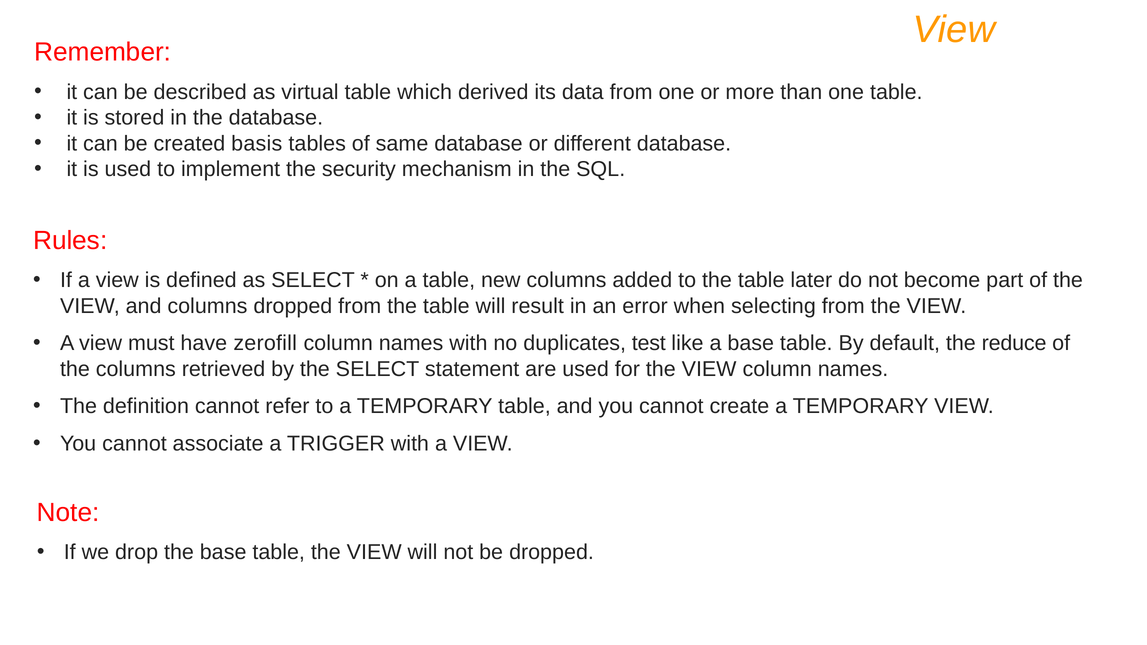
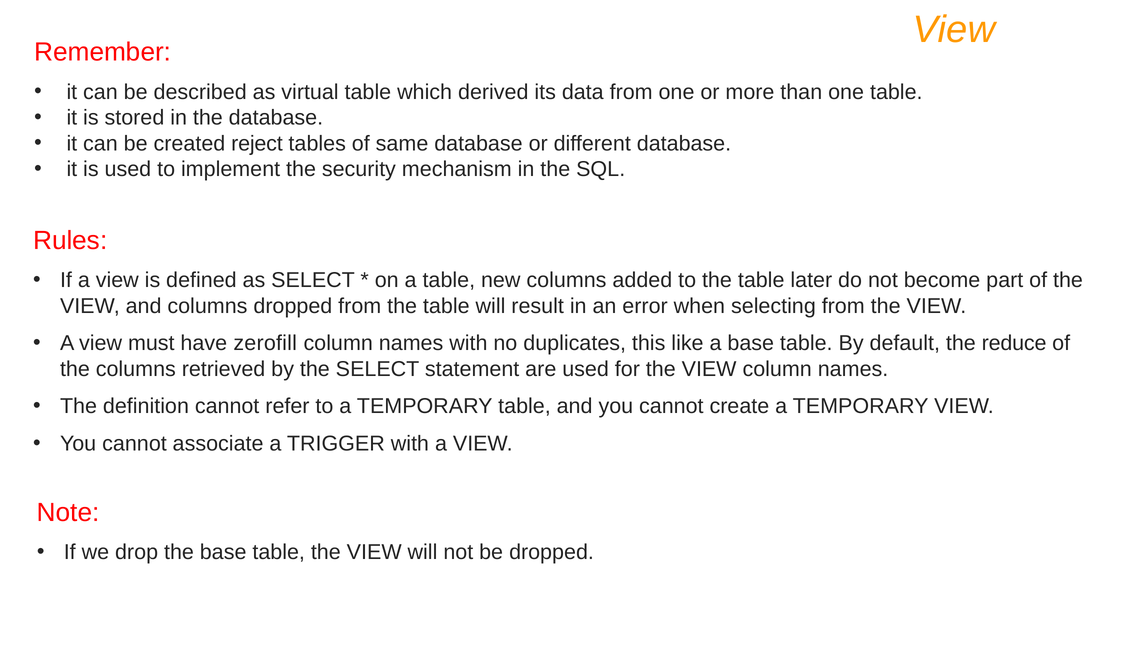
basis: basis -> reject (257, 144)
test: test -> this (649, 343)
